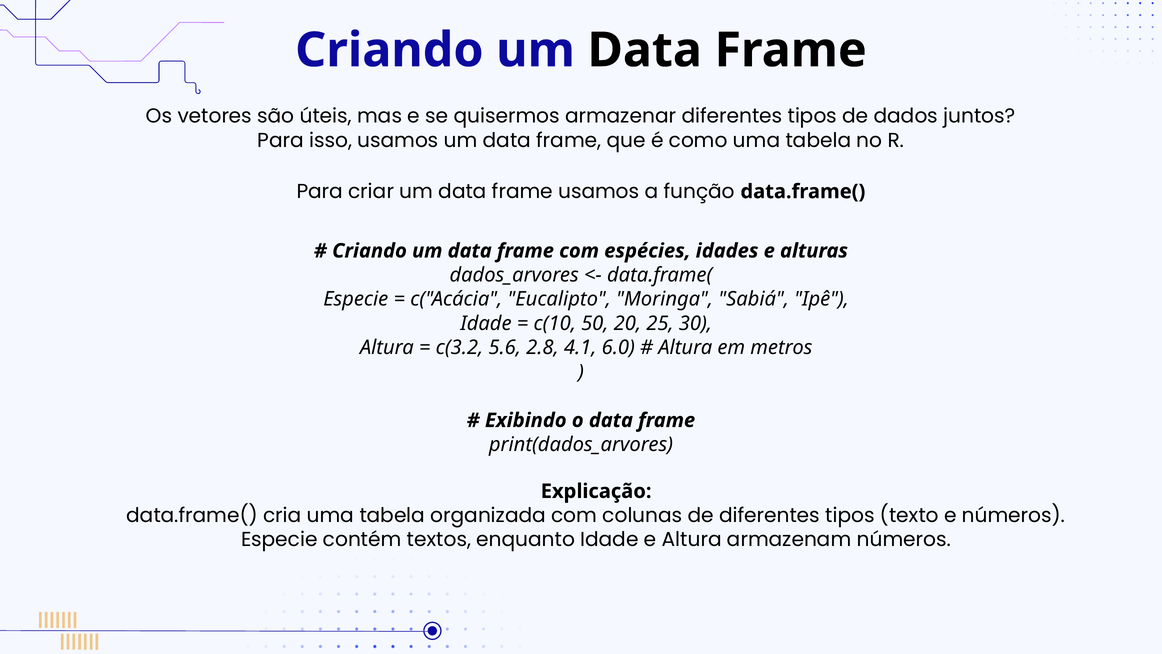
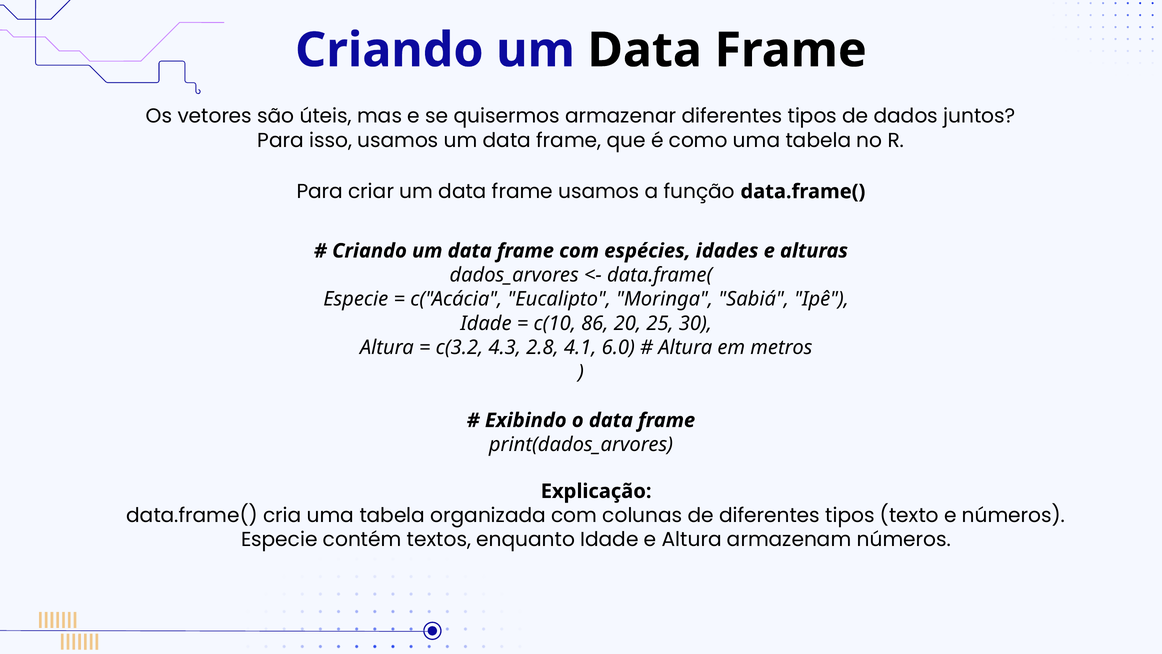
50: 50 -> 86 (595, 323)
5.6: 5.6 -> 4.3 (505, 348)
